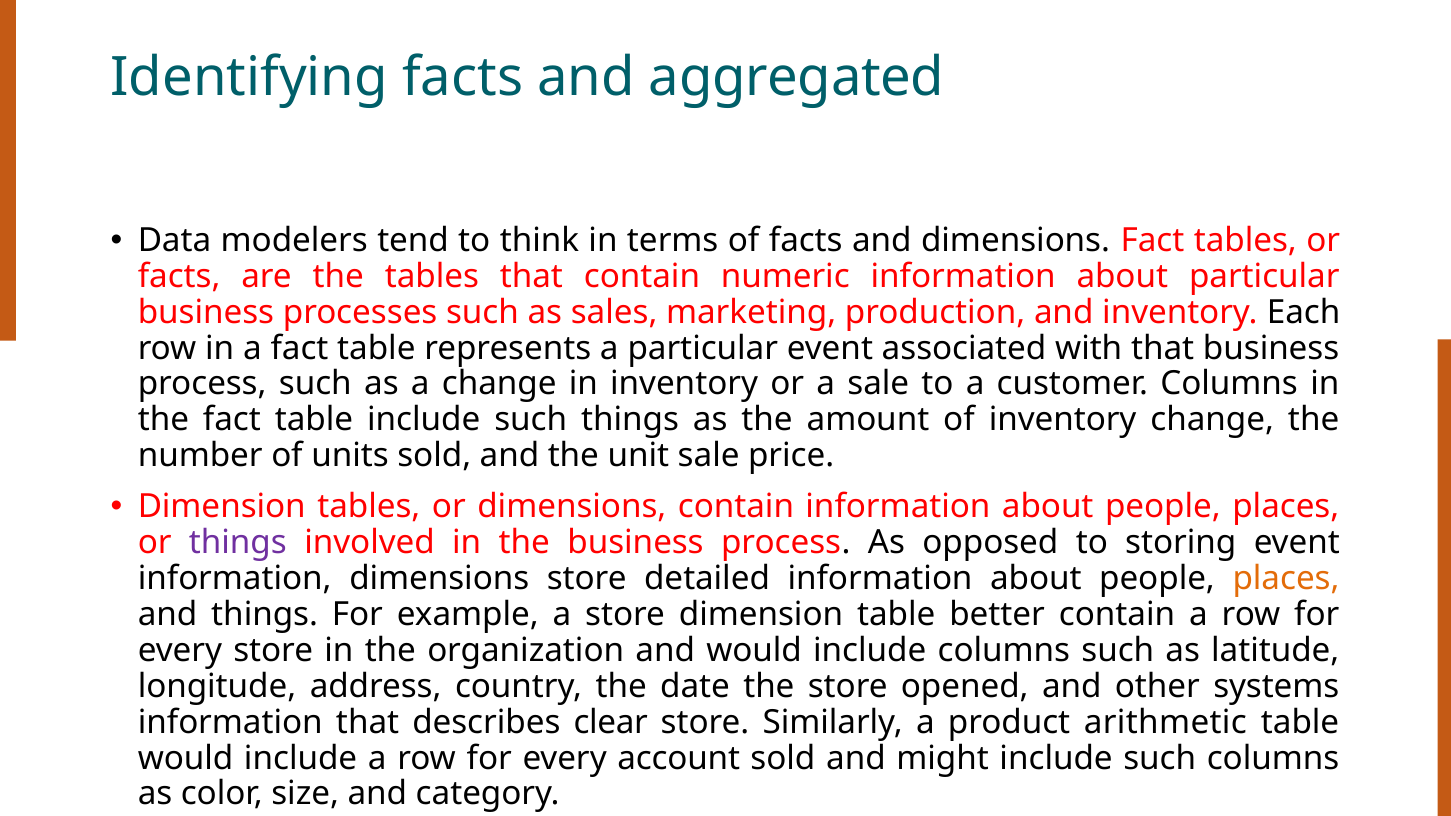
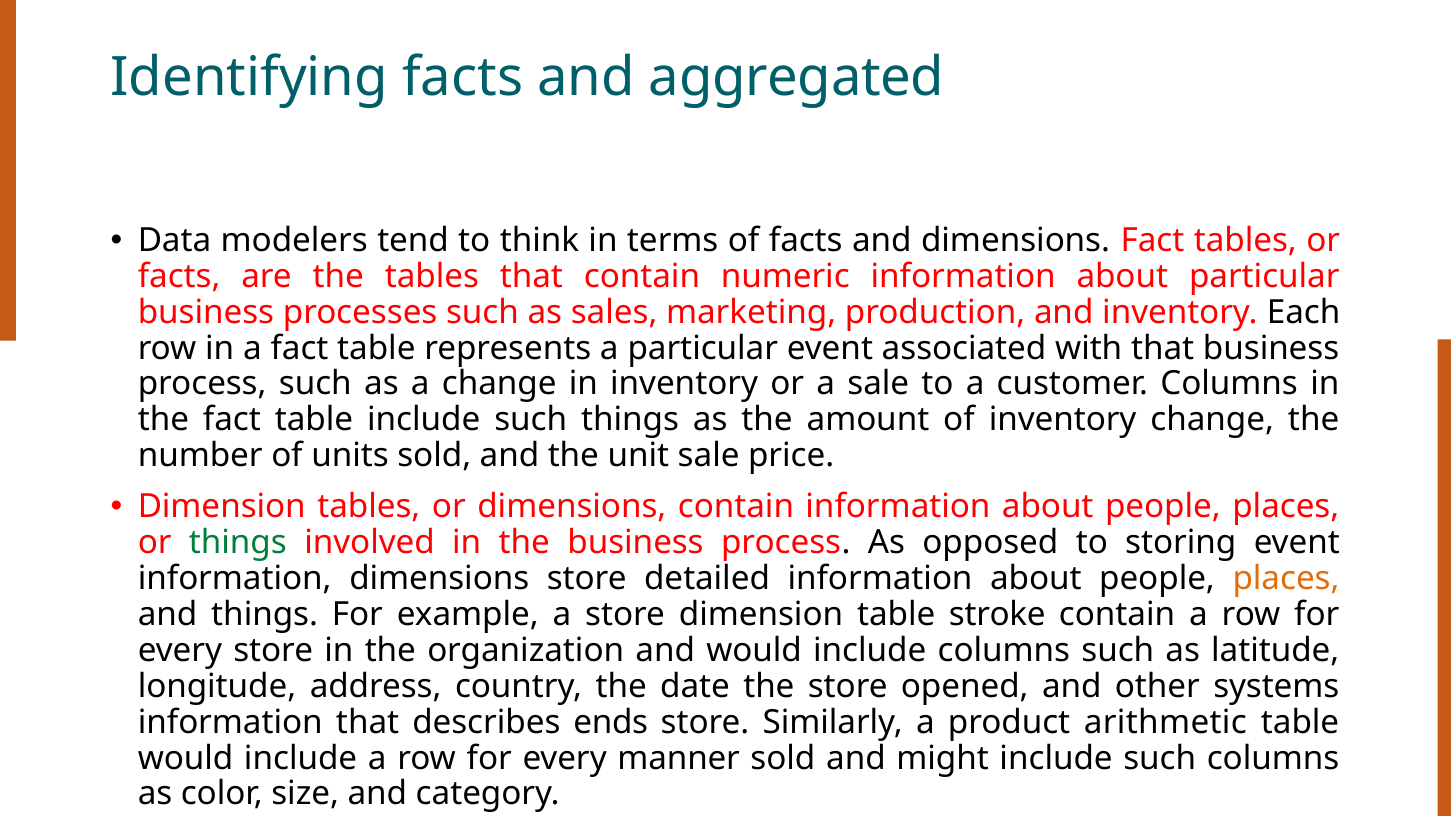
things colour: purple -> green (238, 543)
better: better -> stroke (997, 615)
clear: clear -> ends (611, 722)
account: account -> manner (679, 758)
